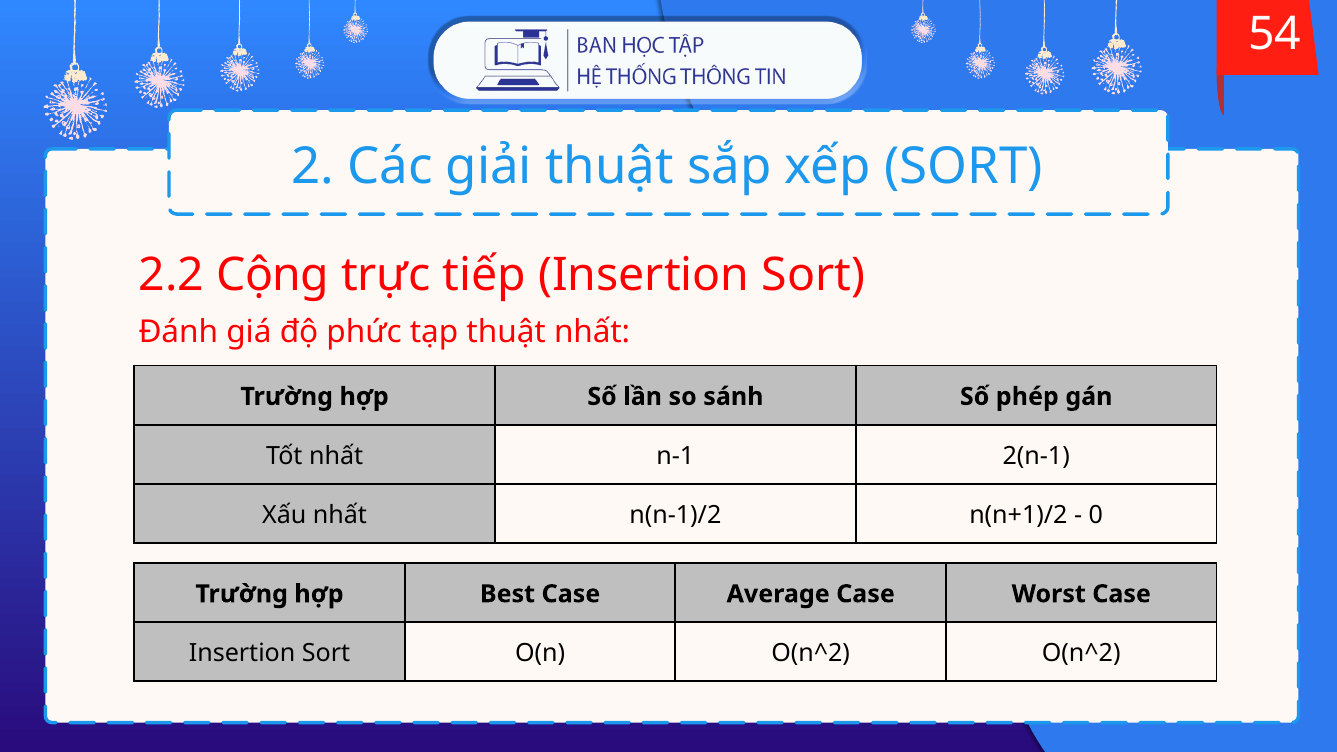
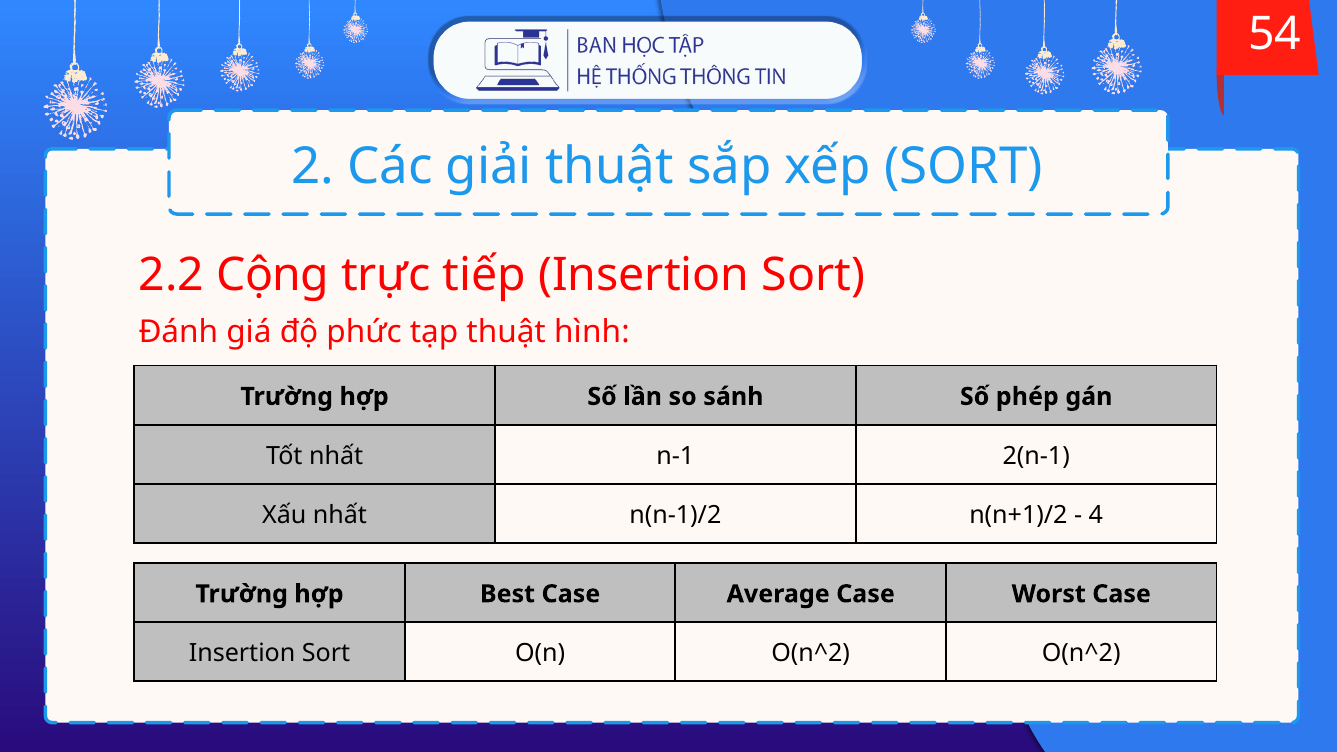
thuật nhất: nhất -> hình (592, 332)
0: 0 -> 4 (1096, 515)
